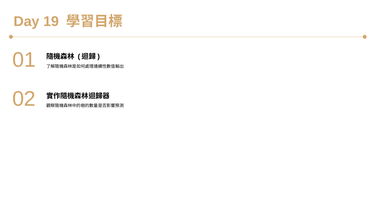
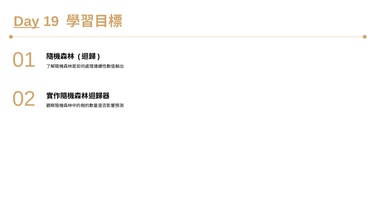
Day underline: none -> present (27, 21)
